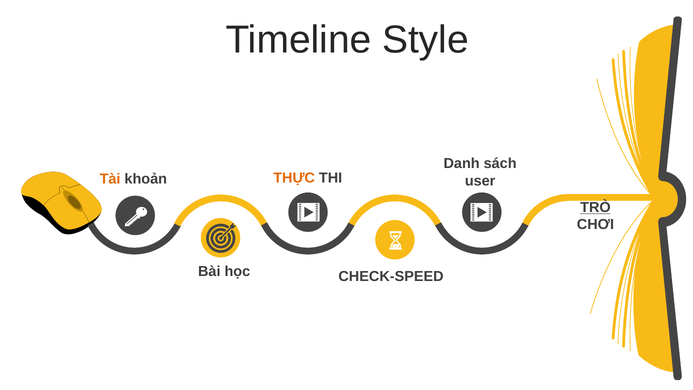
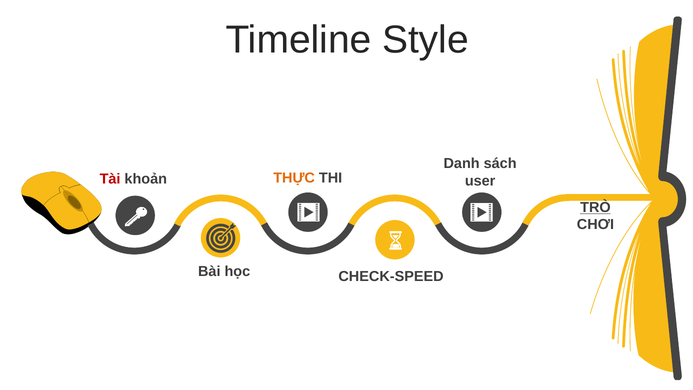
Tài colour: orange -> red (110, 179)
